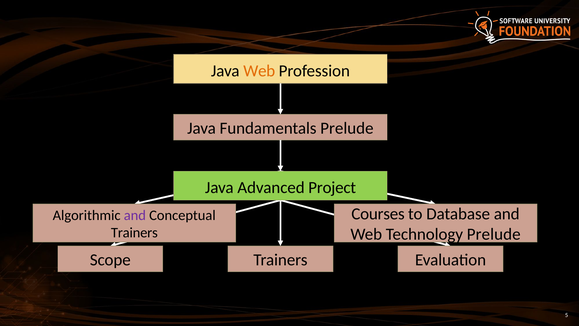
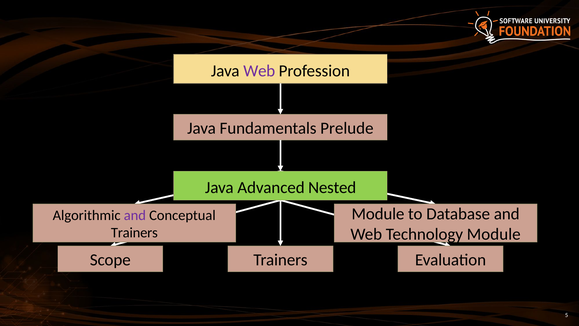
Web colour: orange -> purple (259, 71)
Project: Project -> Nested (332, 188)
Courses: Courses -> Module (378, 214)
Technology Prelude: Prelude -> Module (494, 234)
